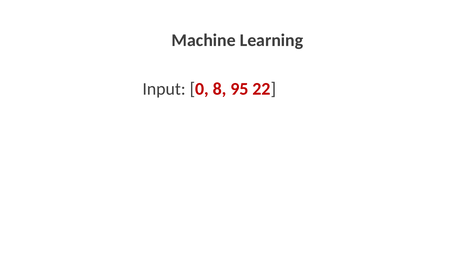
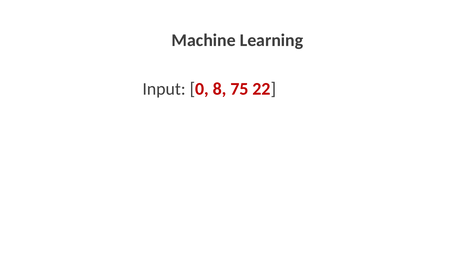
95: 95 -> 75 (239, 89)
